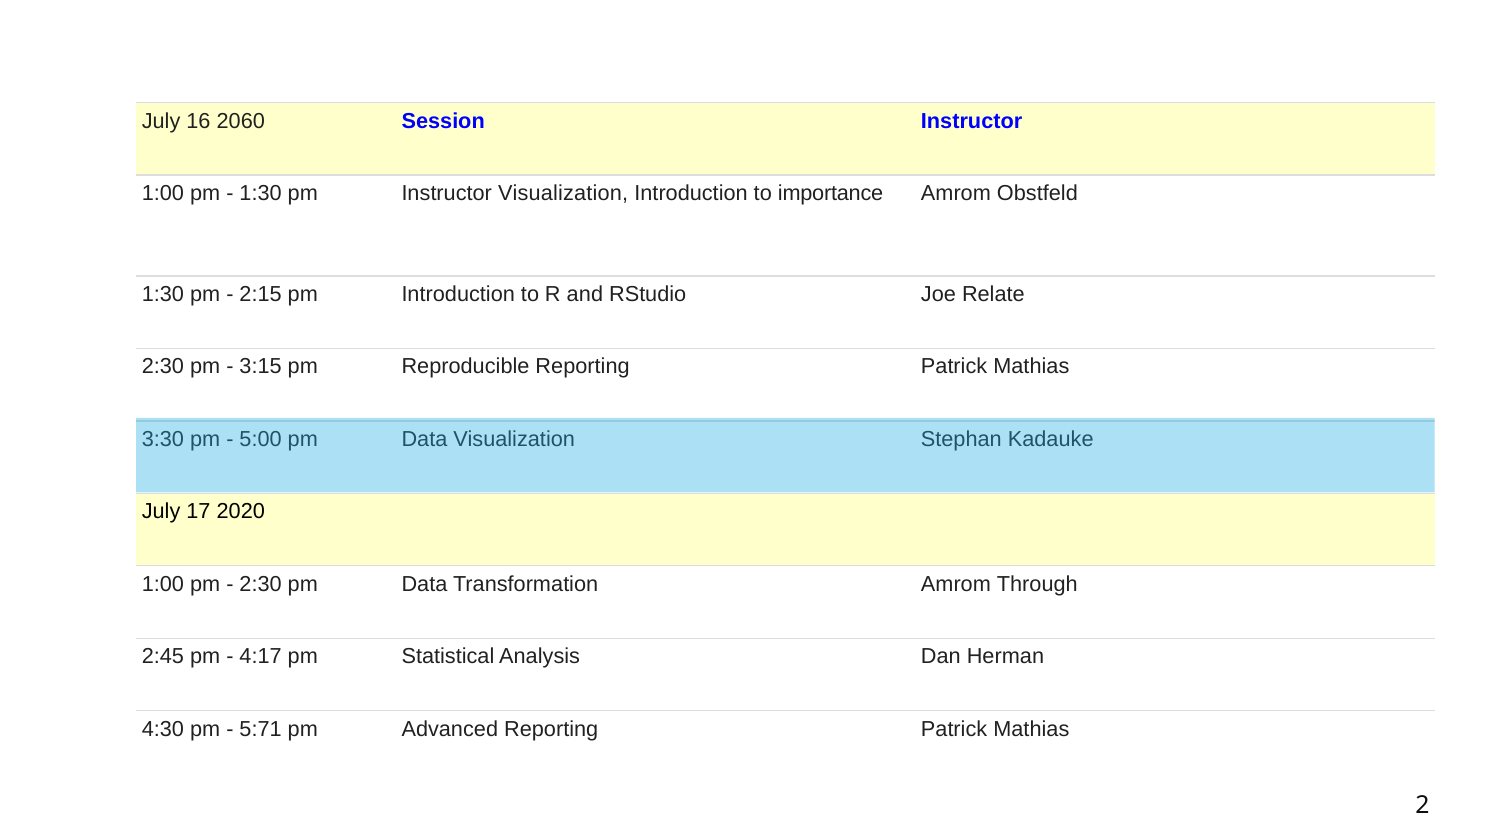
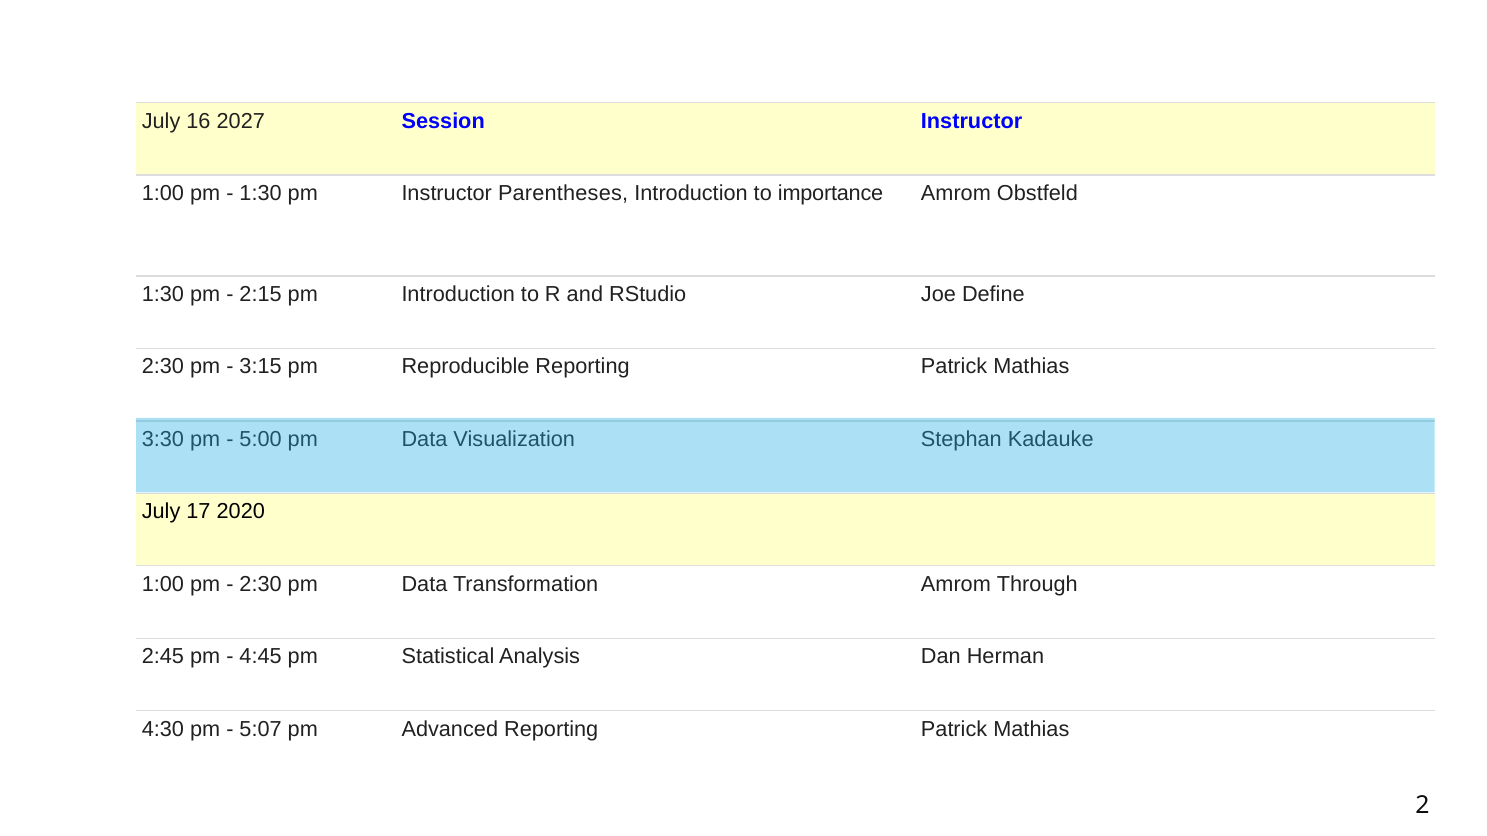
2060: 2060 -> 2027 (241, 121)
Instructor Visualization: Visualization -> Parentheses (563, 193)
Relate: Relate -> Define (993, 294)
4:17: 4:17 -> 4:45 (261, 657)
5:71: 5:71 -> 5:07 (261, 729)
